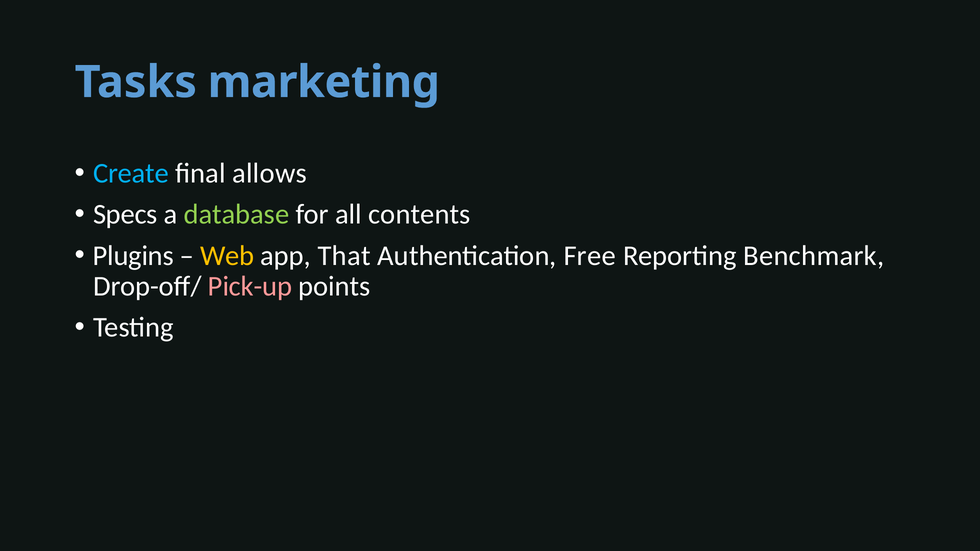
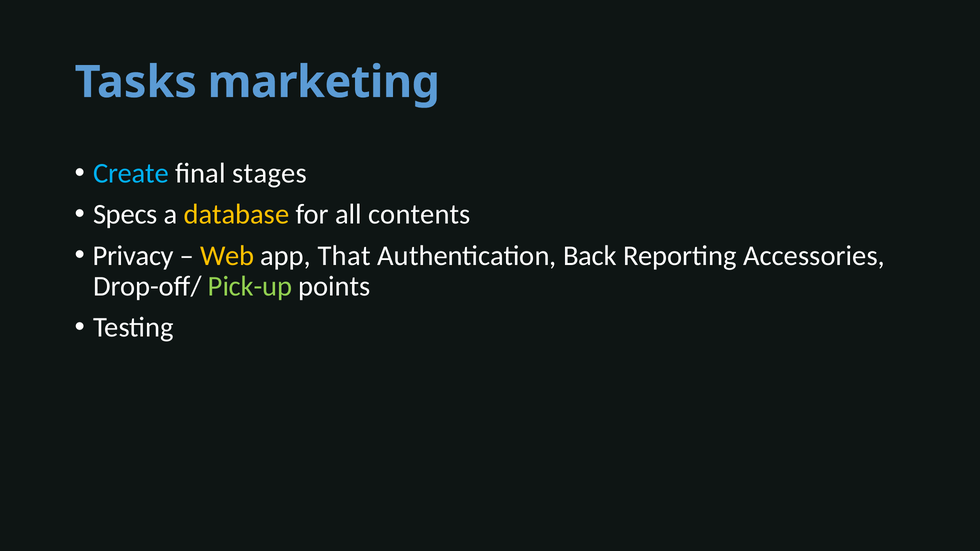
allows: allows -> stages (270, 174)
database colour: light green -> yellow (237, 215)
Plugins: Plugins -> Privacy (133, 256)
Free: Free -> Back (590, 256)
Benchmark: Benchmark -> Accessories (814, 256)
Pick-up colour: pink -> light green (250, 287)
